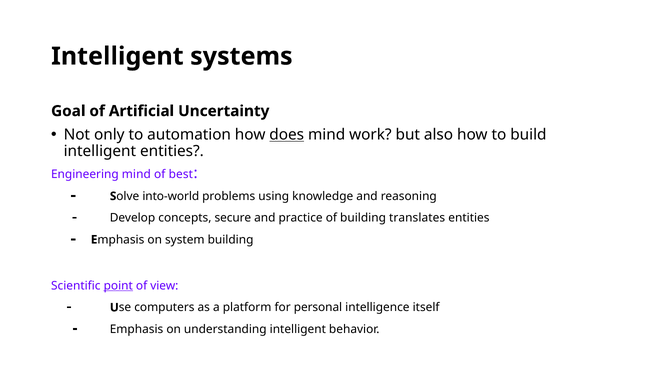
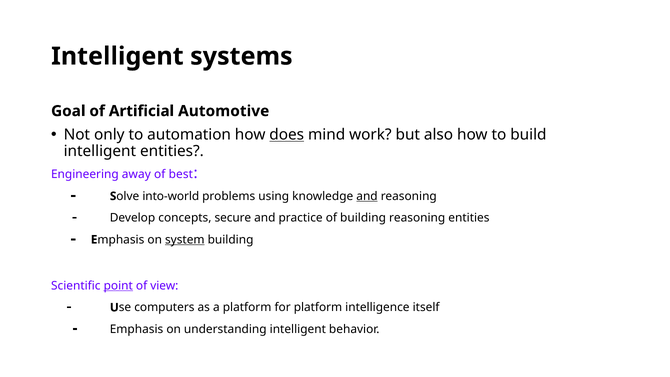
Uncertainty: Uncertainty -> Automotive (224, 111)
Engineering mind: mind -> away (136, 174)
and underline: none -> present (367, 196)
building translates: translates -> reasoning (417, 218)
system underline: none -> present (185, 240)
for personal: personal -> platform (318, 307)
